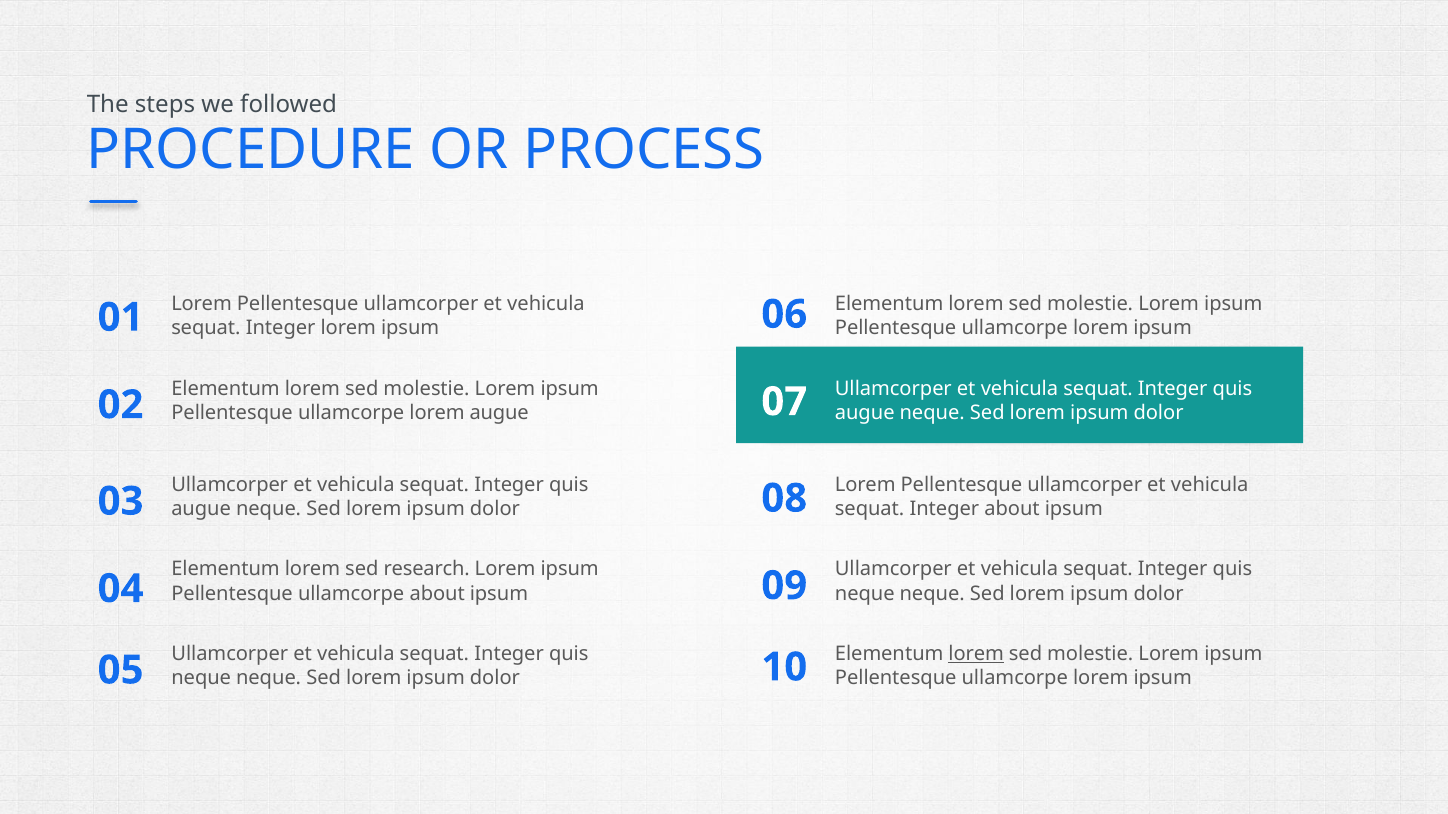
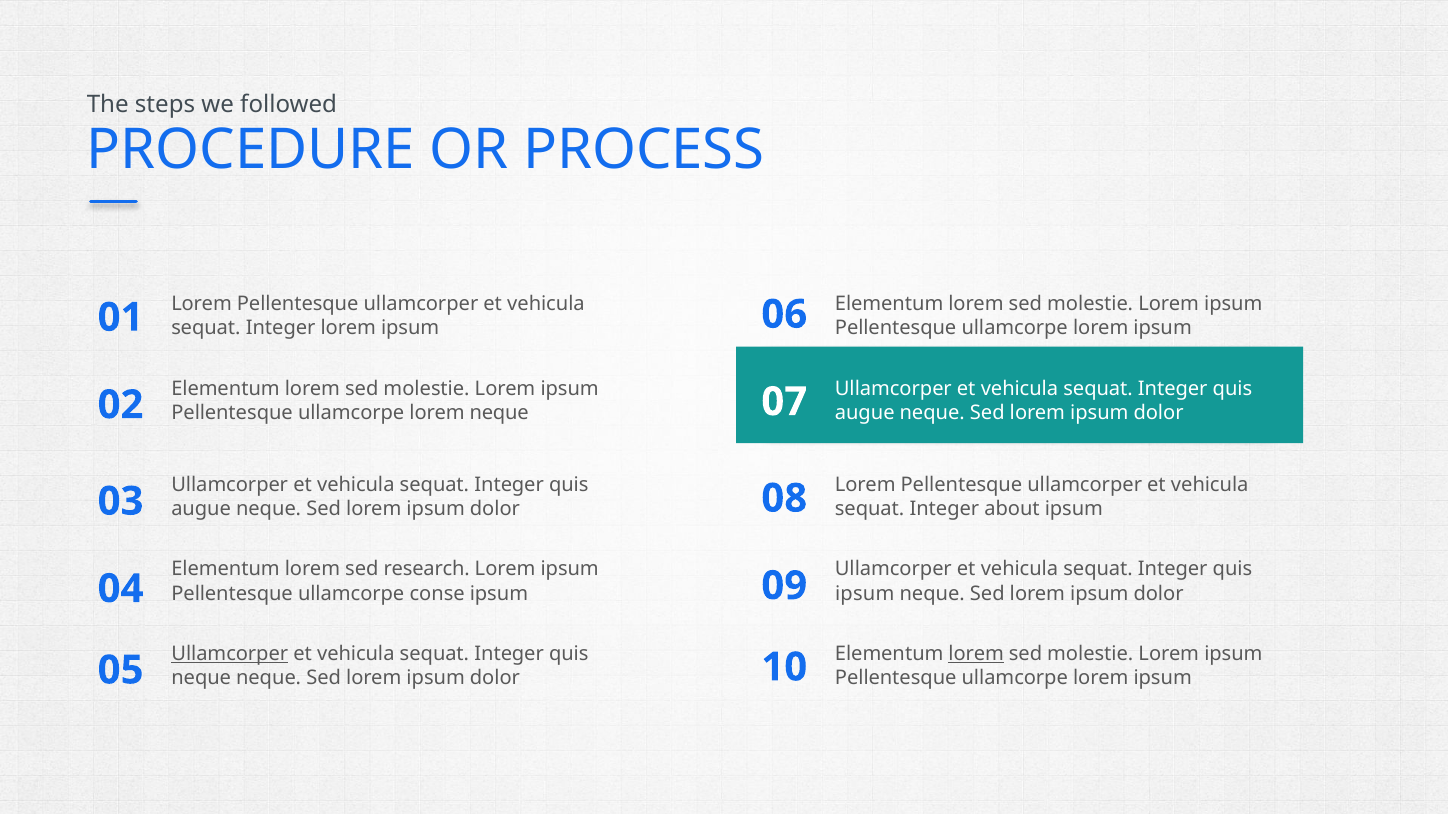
lorem augue: augue -> neque (499, 413)
ullamcorpe about: about -> conse (437, 594)
neque: neque -> ipsum (865, 594)
Ullamcorper underline: none -> present (230, 654)
